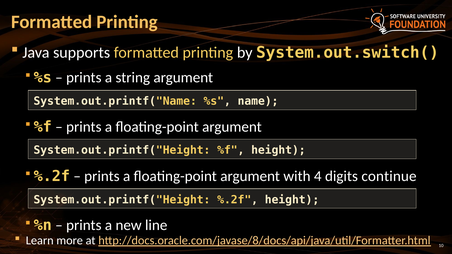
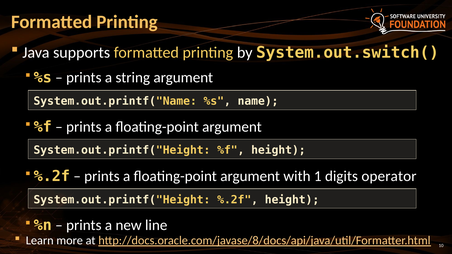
4: 4 -> 1 (318, 176)
continue: continue -> operator (389, 176)
